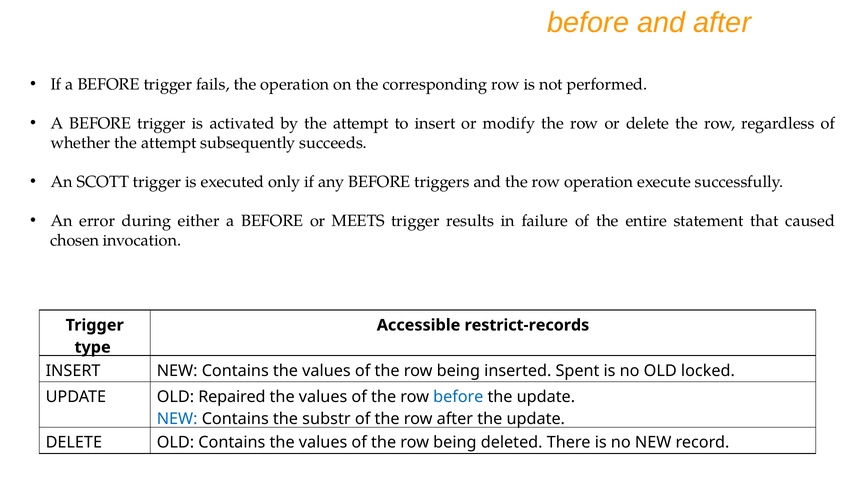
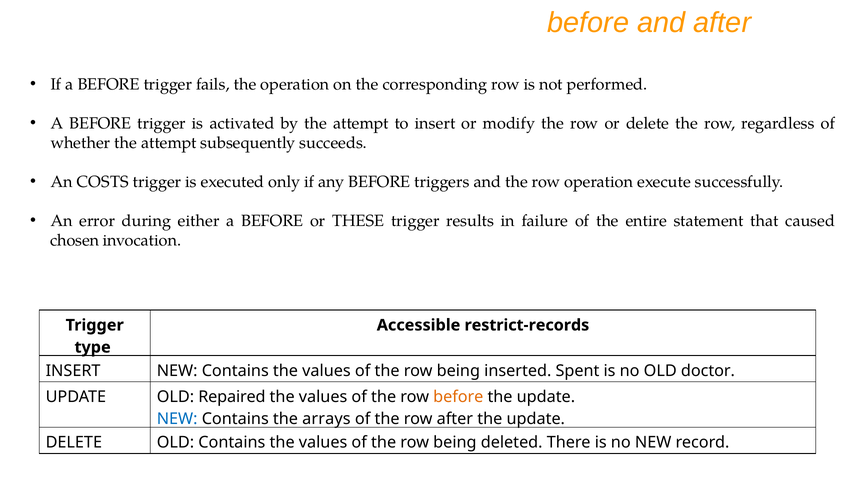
SCOTT: SCOTT -> COSTS (103, 182)
MEETS: MEETS -> THESE (358, 221)
locked: locked -> doctor (708, 371)
before colour: blue -> orange (458, 397)
substr: substr -> arrays (326, 419)
